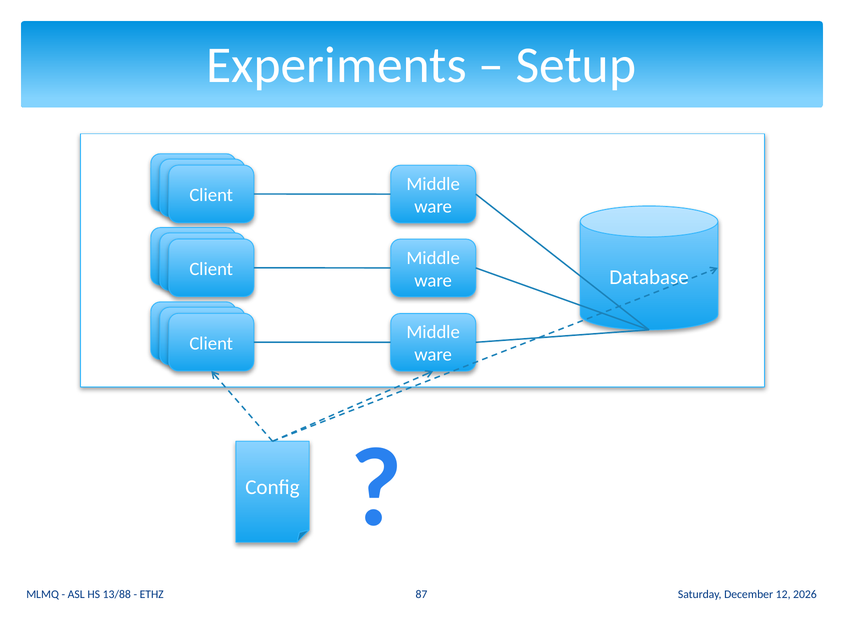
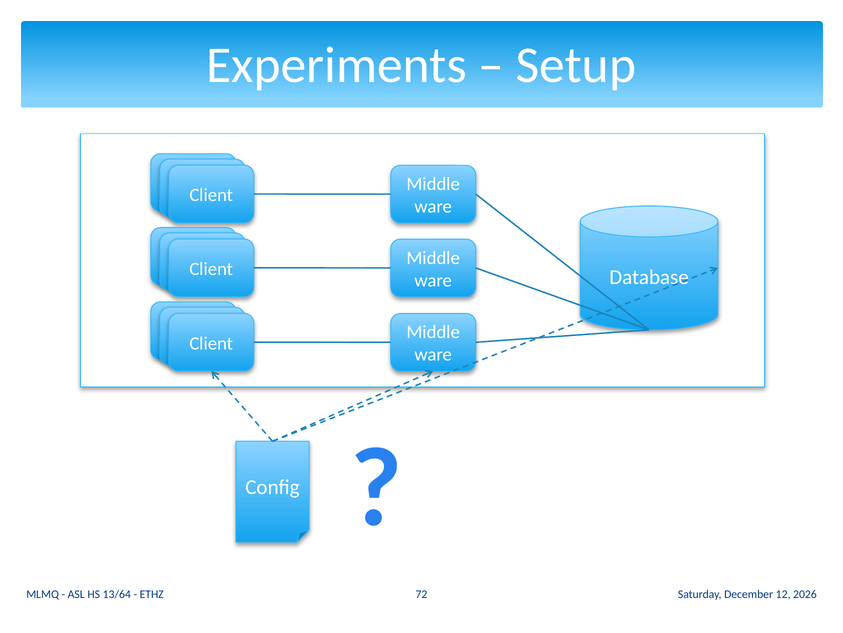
13/88: 13/88 -> 13/64 (117, 594)
87: 87 -> 72 (421, 594)
